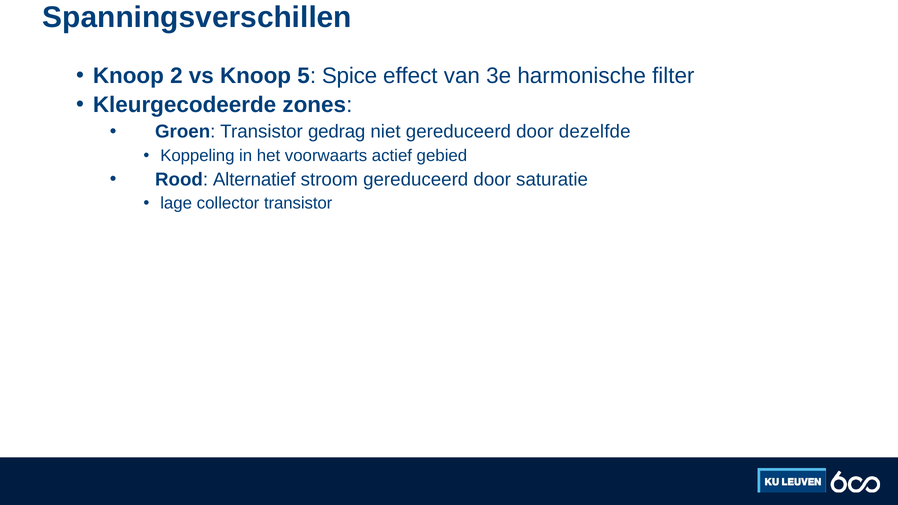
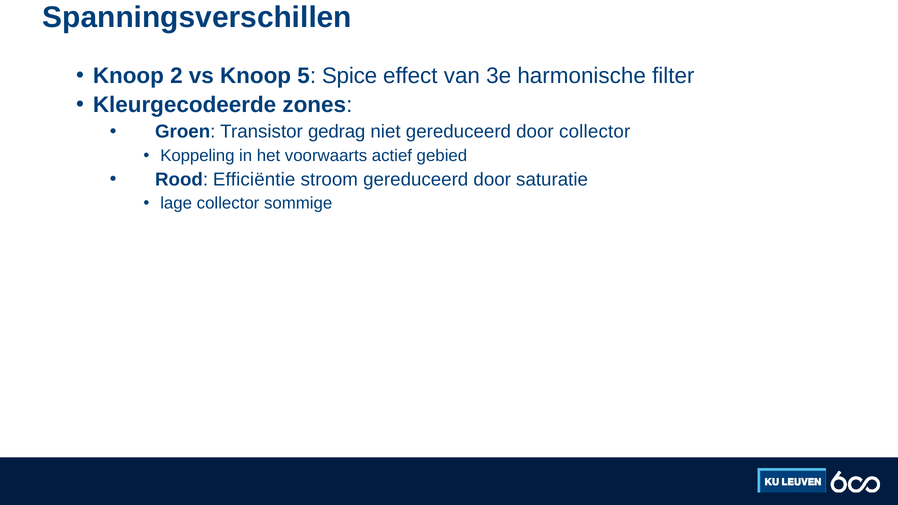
door dezelfde: dezelfde -> collector (595, 132)
Alternatief: Alternatief -> Efficiëntie (254, 180)
collector transistor: transistor -> sommige (298, 203)
